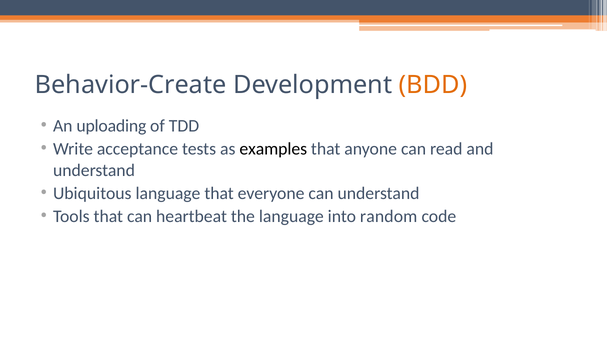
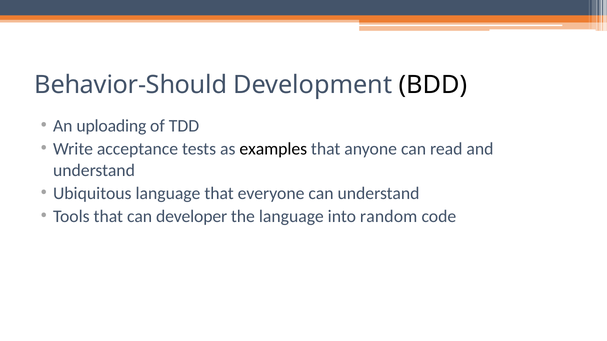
Behavior-Create: Behavior-Create -> Behavior-Should (131, 85)
BDD colour: orange -> black (433, 85)
heartbeat: heartbeat -> developer (192, 217)
